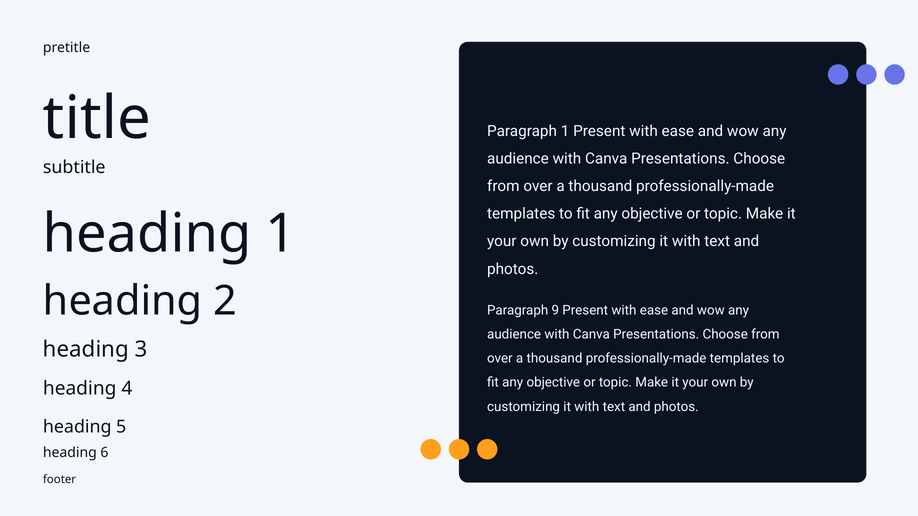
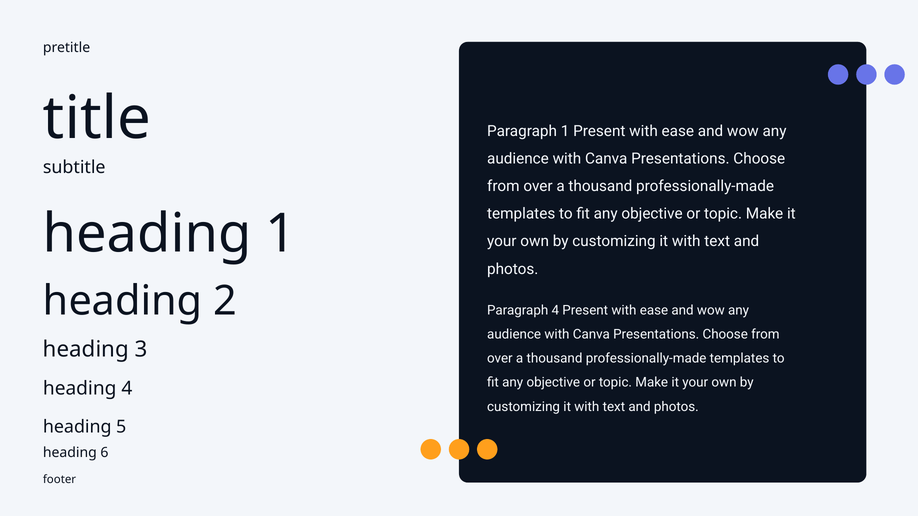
Paragraph 9: 9 -> 4 (555, 311)
